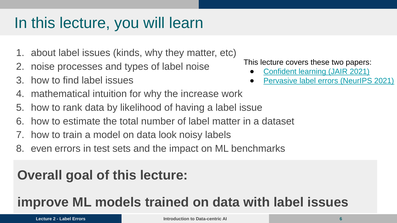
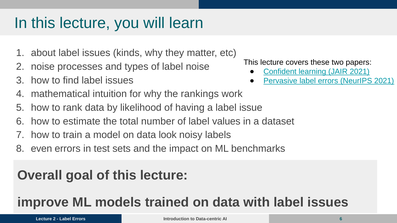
increase: increase -> rankings (200, 94)
label matter: matter -> values (226, 121)
